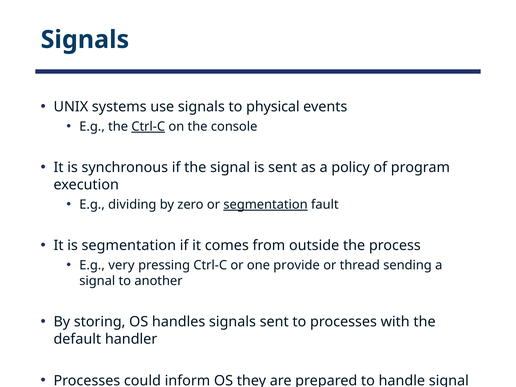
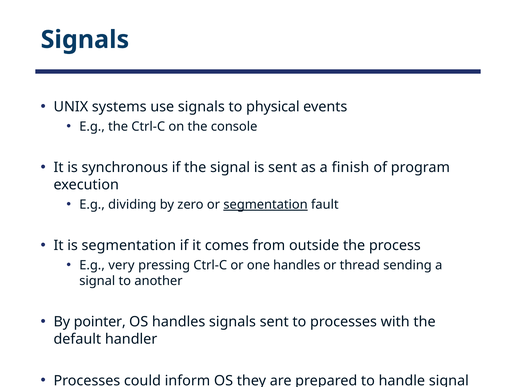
Ctrl-C underline: present -> none (148, 127)
policy: policy -> finish (351, 168)
one provide: provide -> handles (297, 265)
storing: storing -> pointer (100, 322)
